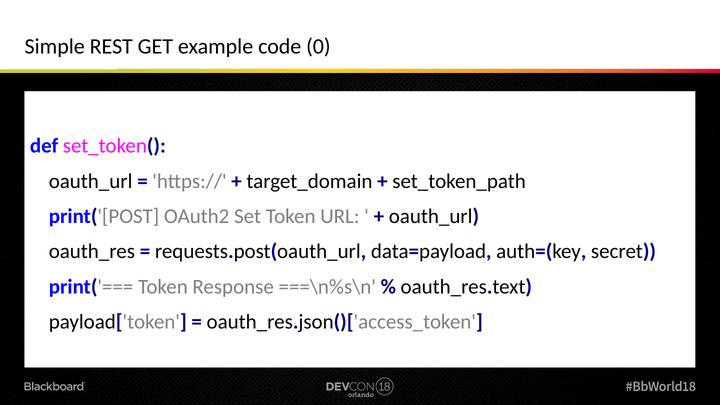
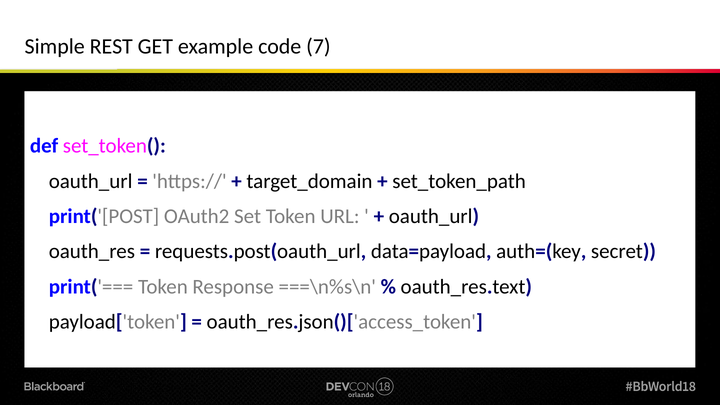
0: 0 -> 7 (318, 47)
